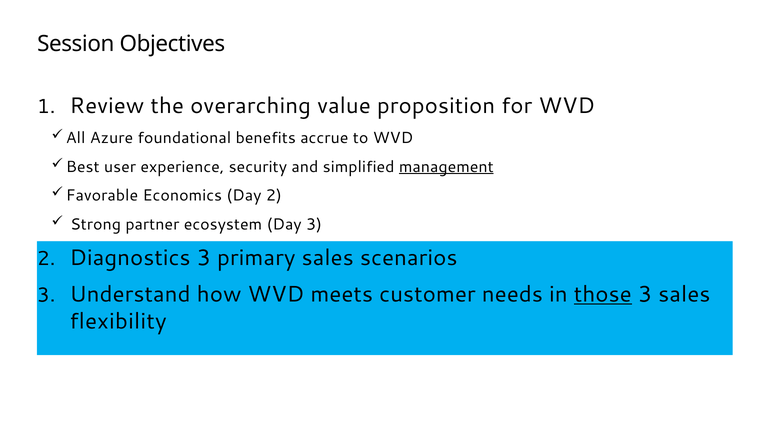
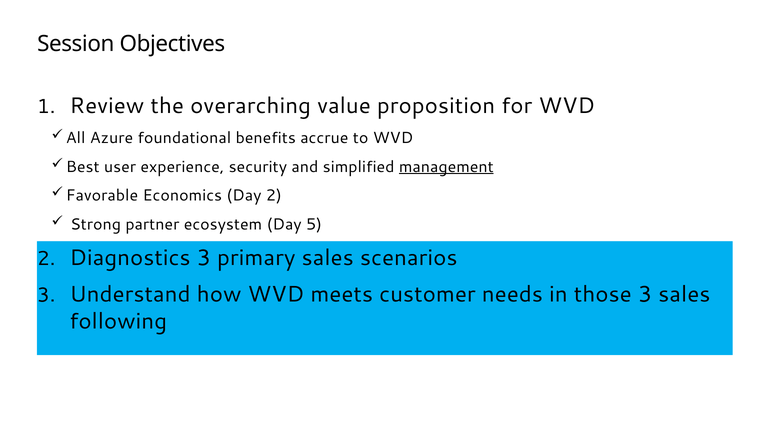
Day 3: 3 -> 5 (314, 225)
those underline: present -> none (603, 294)
flexibility: flexibility -> following (118, 321)
